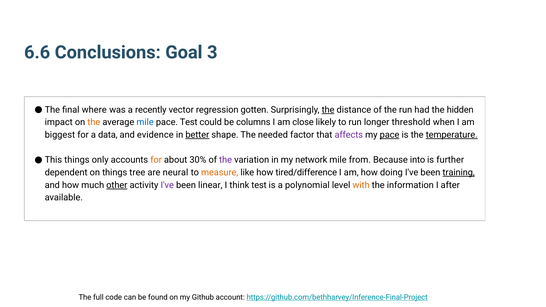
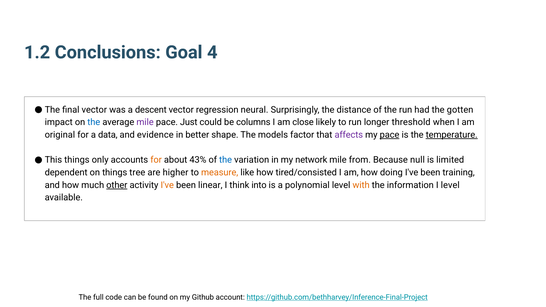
6.6: 6.6 -> 1.2 (37, 52)
3: 3 -> 4 (212, 52)
final where: where -> vector (94, 110)
recently: recently -> descent (151, 110)
gotten: gotten -> neural (255, 110)
the underline: present -> none (328, 110)
hidden: hidden -> gotten (460, 110)
the colour: orange -> blue (94, 122)
mile colour: blue -> purple (145, 122)
pace Test: Test -> Just (189, 122)
biggest: biggest -> original (60, 135)
better underline: present -> none (197, 135)
needed: needed -> models (273, 135)
30%: 30% -> 43% (198, 160)
the colour: purple -> blue (226, 160)
into: into -> null (417, 160)
further: further -> limited (450, 160)
neural: neural -> higher (176, 173)
tired/difference: tired/difference -> tired/consisted (306, 173)
training underline: present -> none (459, 173)
I've colour: purple -> orange (167, 185)
think test: test -> into (259, 185)
I after: after -> level (450, 185)
